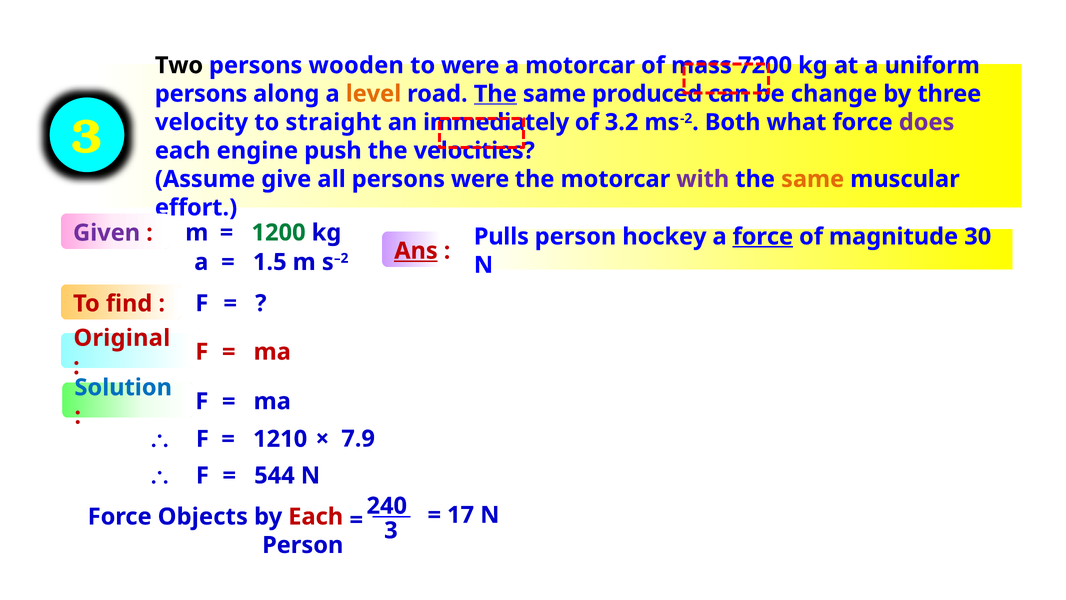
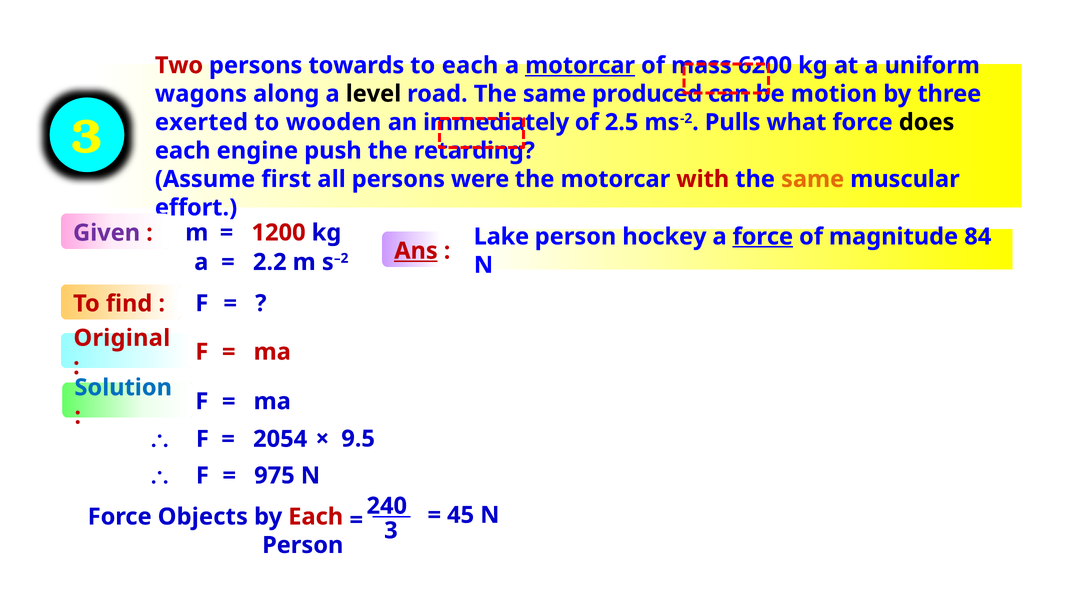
Two colour: black -> red (179, 65)
wooden: wooden -> towards (356, 65)
to were: were -> each (470, 65)
motorcar underline: none -> present (580, 65)
7200: 7200 -> 6200 (765, 65)
persons: persons -> wagons (201, 94)
level colour: orange -> black (373, 94)
The underline: present -> none (495, 94)
change: change -> motion (834, 94)
velocity: velocity -> exerted (201, 122)
straight: straight -> wooden (333, 122)
3.2: 3.2 -> 2.5 (622, 122)
Both: Both -> Pulls (733, 122)
does colour: purple -> black (927, 122)
velocities: velocities -> retarding (474, 151)
give: give -> first (286, 179)
with colour: purple -> red (703, 179)
1200 colour: green -> red (279, 232)
Pulls: Pulls -> Lake (501, 236)
30: 30 -> 84 (978, 236)
1.5: 1.5 -> 2.2 (270, 262)
1210: 1210 -> 2054 (280, 439)
7.9: 7.9 -> 9.5 (358, 438)
544: 544 -> 975 (274, 475)
17: 17 -> 45 (461, 515)
